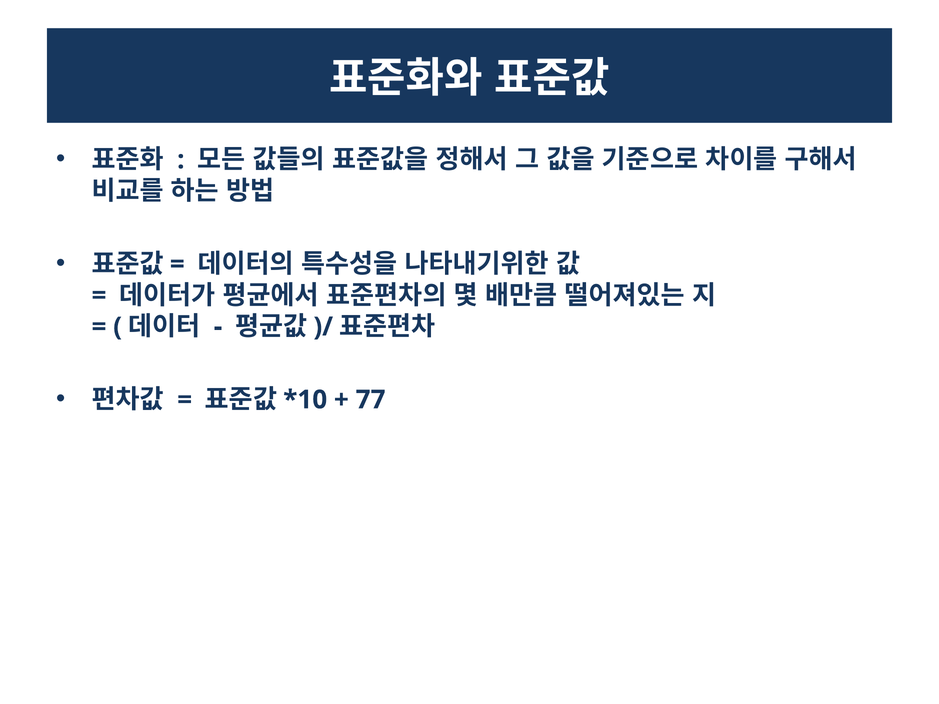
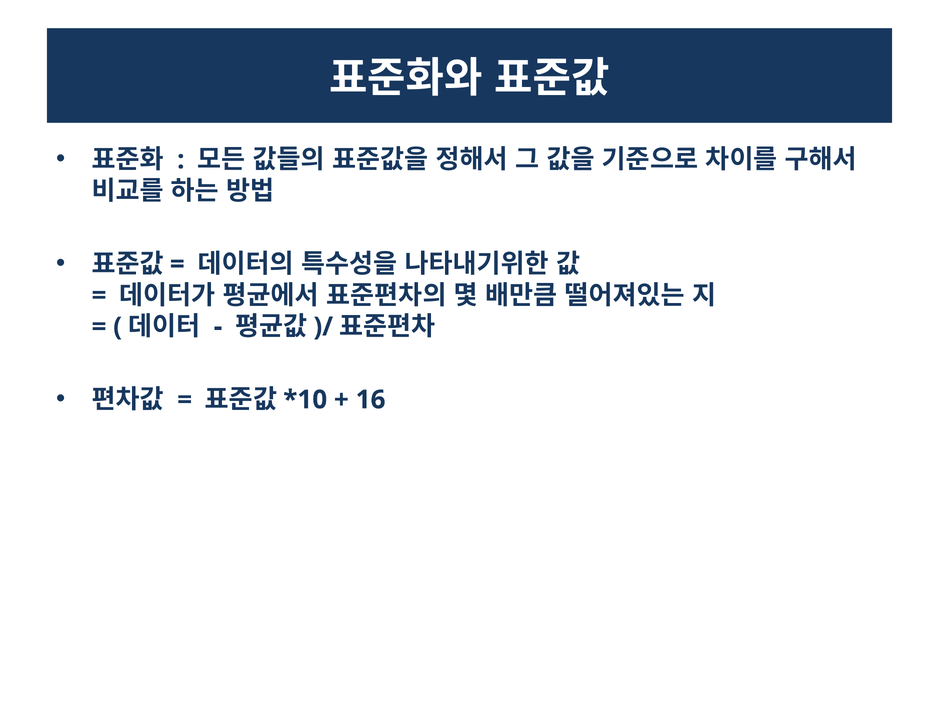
77: 77 -> 16 (371, 400)
